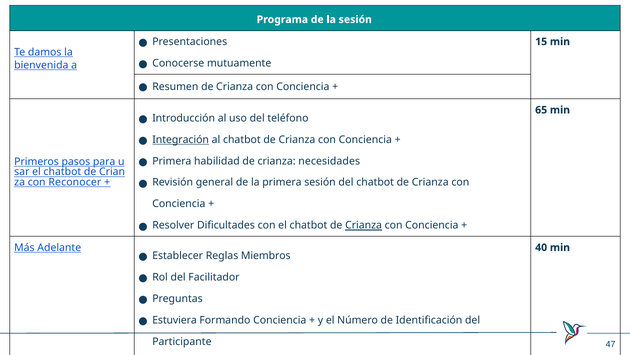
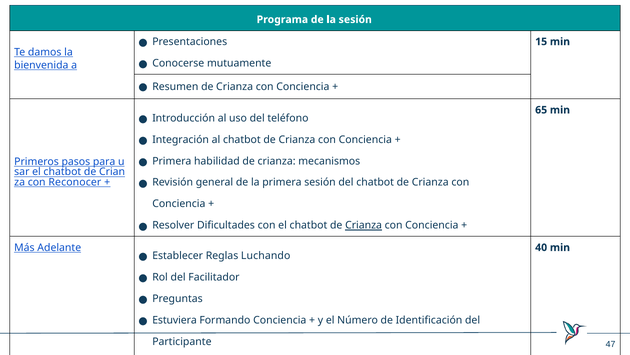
Integración underline: present -> none (181, 139)
necesidades: necesidades -> mecanismos (329, 161)
Miembros: Miembros -> Luchando (266, 255)
